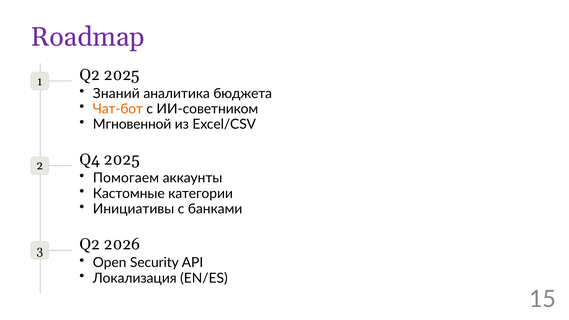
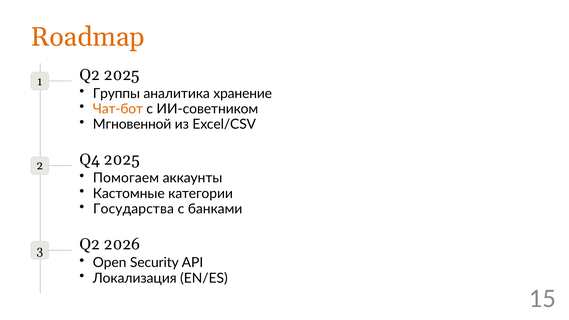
Roadmap colour: purple -> orange (88, 37)
Знаний: Знаний -> Группы (116, 93)
бюджета: бюджета -> хранение (243, 93)
Инициативы: Инициативы -> Государства (133, 209)
